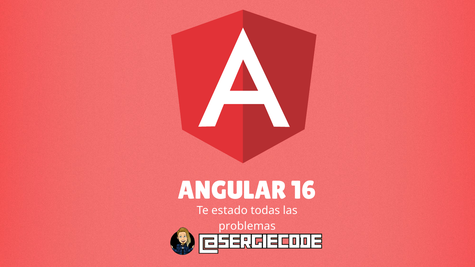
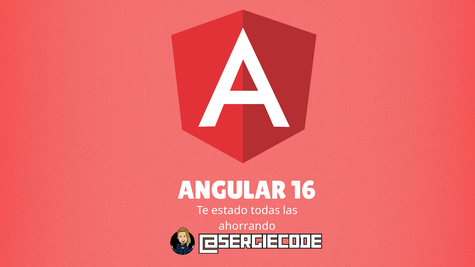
problemas: problemas -> ahorrando (247, 226)
